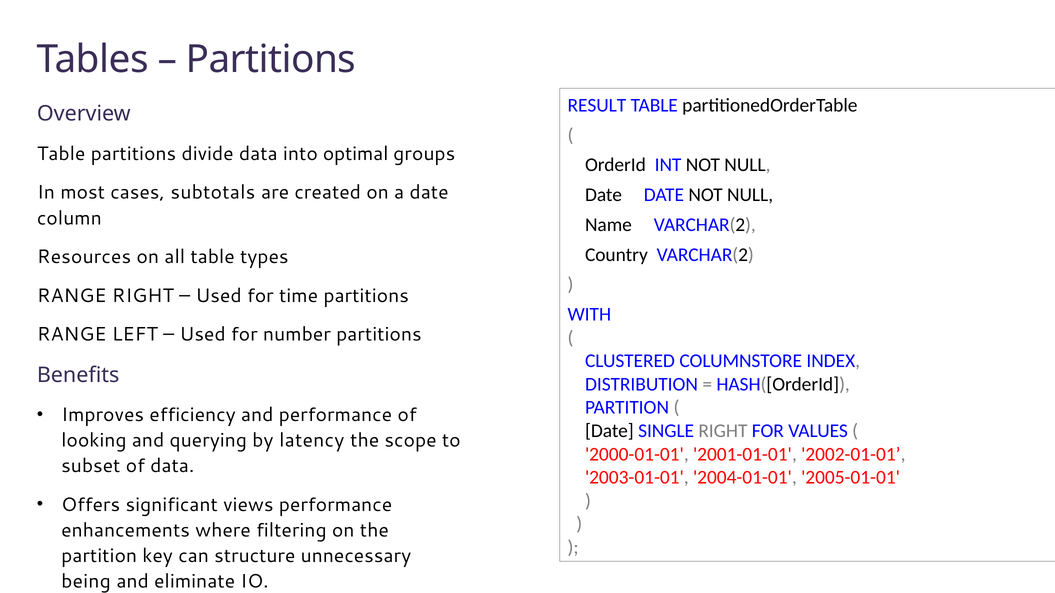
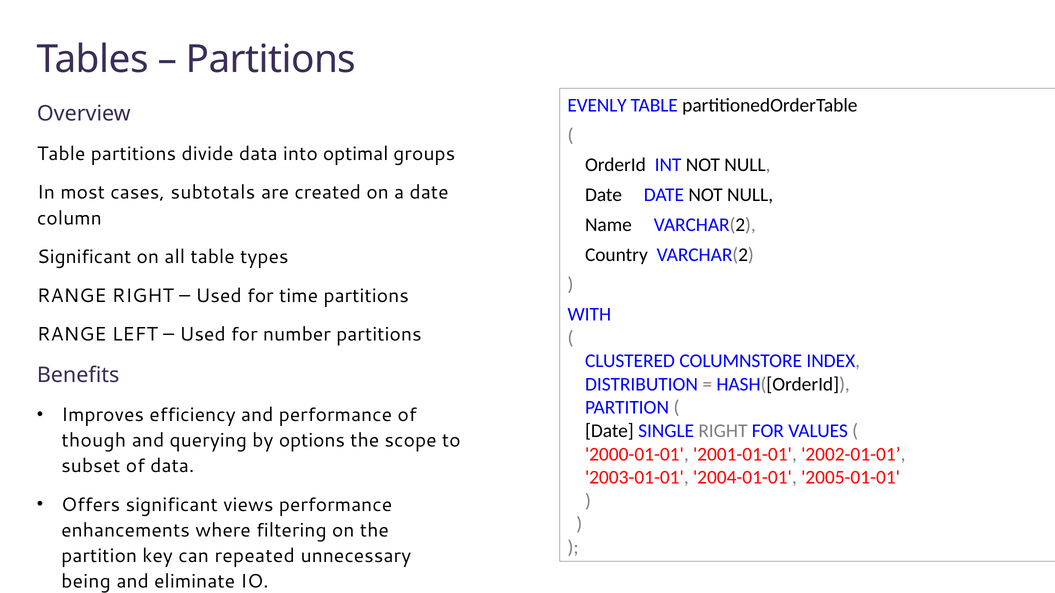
RESULT: RESULT -> EVENLY (597, 105)
Resources: Resources -> Significant (84, 257)
looking: looking -> though (94, 441)
latency: latency -> options (312, 441)
structure: structure -> repeated (255, 556)
